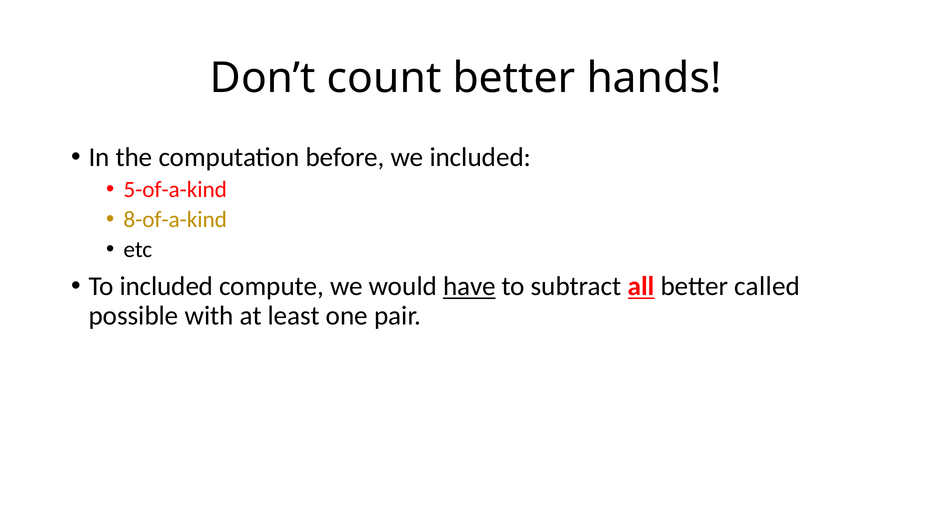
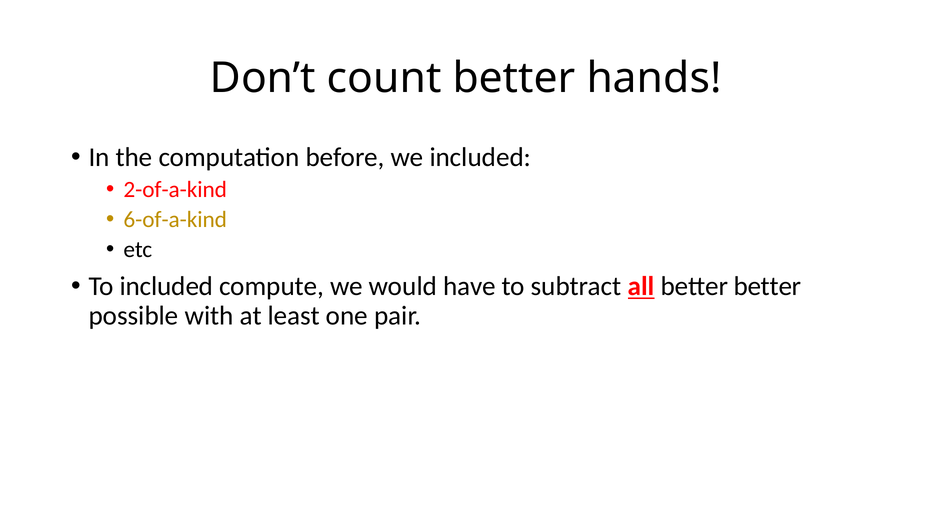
5-of-a-kind: 5-of-a-kind -> 2-of-a-kind (175, 190)
8-of-a-kind: 8-of-a-kind -> 6-of-a-kind (175, 220)
have underline: present -> none (469, 287)
better called: called -> better (767, 287)
